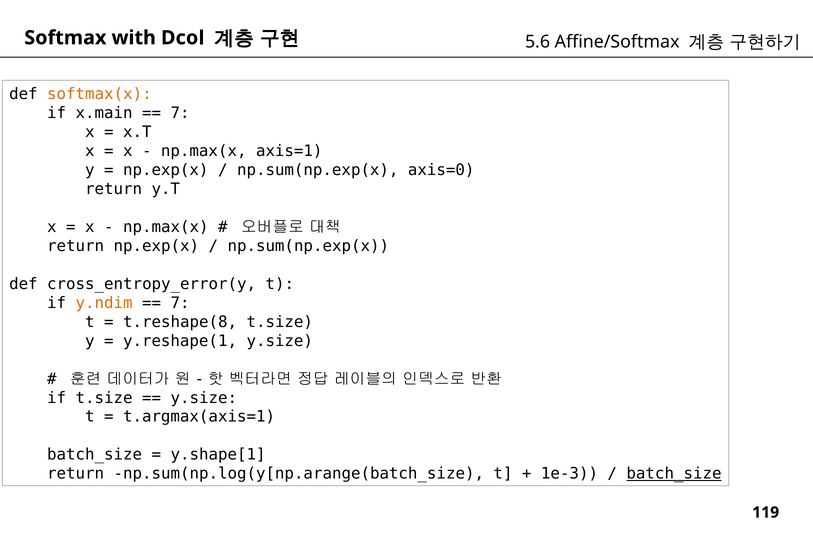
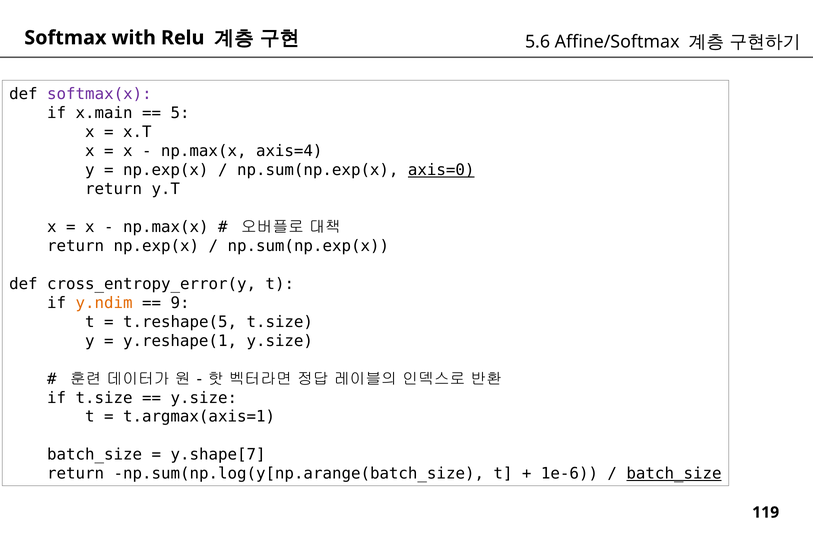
Dcol: Dcol -> Relu (183, 38)
softmax(x colour: orange -> purple (99, 94)
7: 7 -> 5 (180, 113)
axis=1: axis=1 -> axis=4 (289, 151)
axis=0 underline: none -> present (441, 170)
7: 7 -> 9 (180, 303)
t.reshape(8: t.reshape(8 -> t.reshape(5 (180, 322)
y.shape[1: y.shape[1 -> y.shape[7 (218, 455)
1e-3: 1e-3 -> 1e-6 (569, 474)
